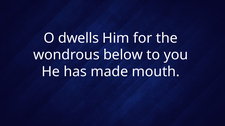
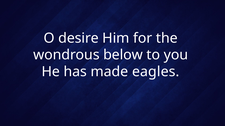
dwells: dwells -> desire (78, 38)
mouth: mouth -> eagles (156, 72)
